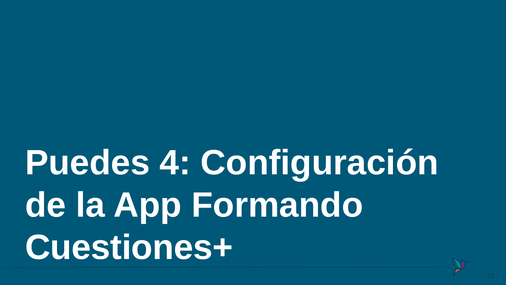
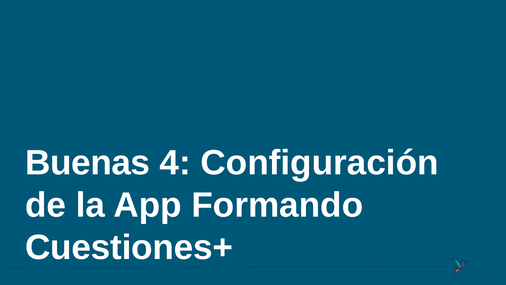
Puedes: Puedes -> Buenas (88, 163)
